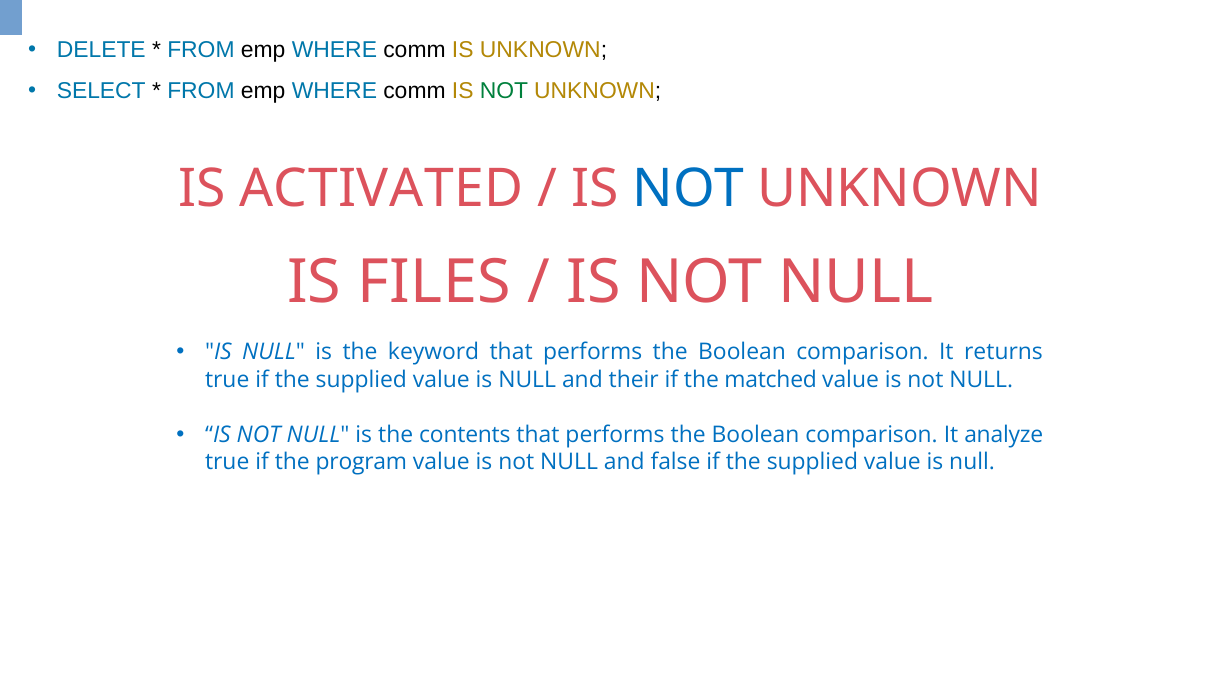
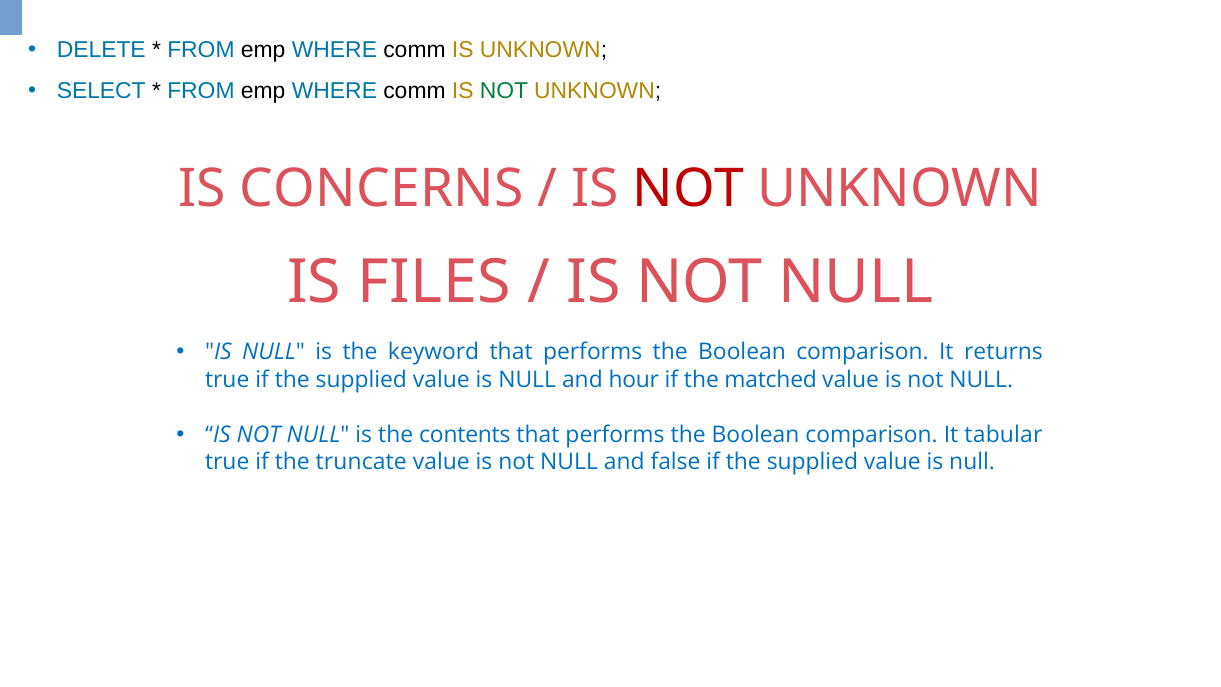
ACTIVATED: ACTIVATED -> CONCERNS (381, 189)
NOT colour: blue -> red (688, 189)
their: their -> hour (634, 380)
analyze: analyze -> tabular (1003, 435)
program: program -> truncate (361, 462)
